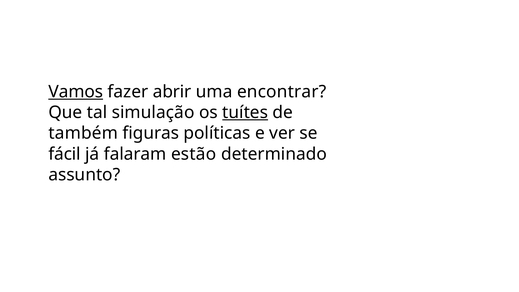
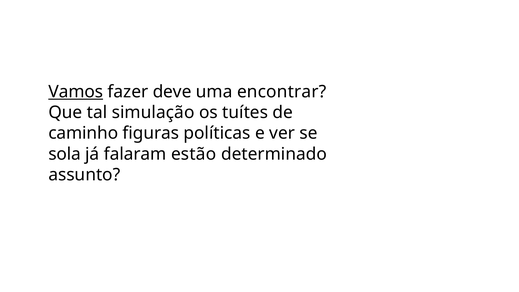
abrir: abrir -> deve (172, 92)
tuítes underline: present -> none (245, 112)
também: também -> caminho (83, 133)
fácil: fácil -> sola (65, 154)
